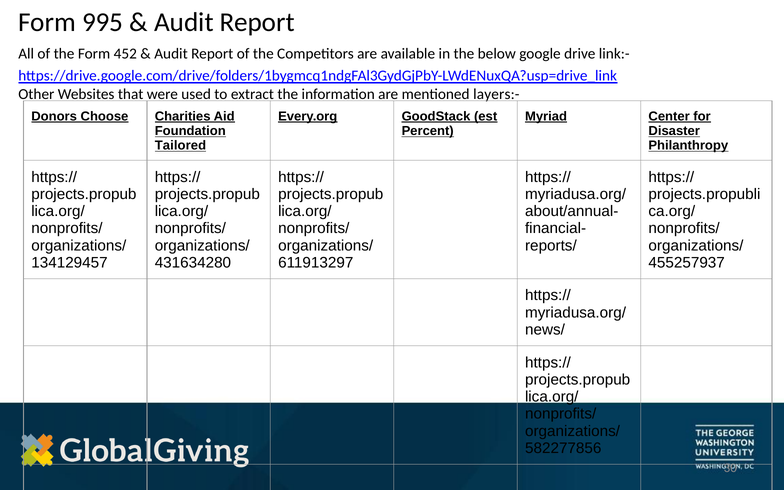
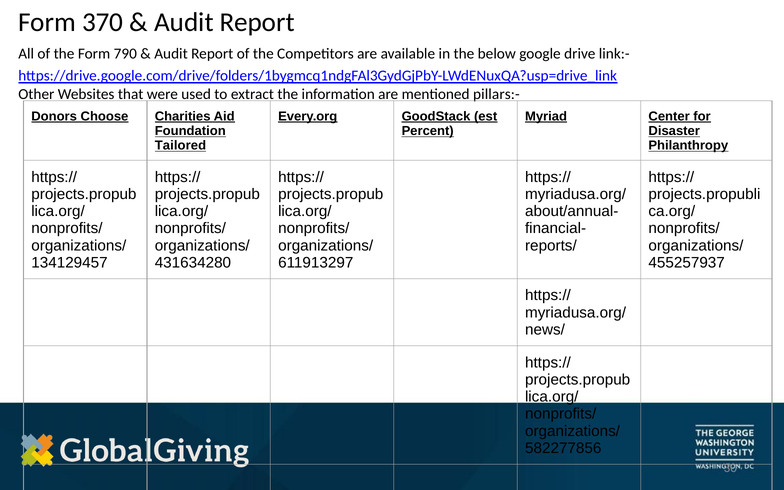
995: 995 -> 370 (103, 22)
452: 452 -> 790 (125, 54)
layers:-: layers:- -> pillars:- (496, 94)
